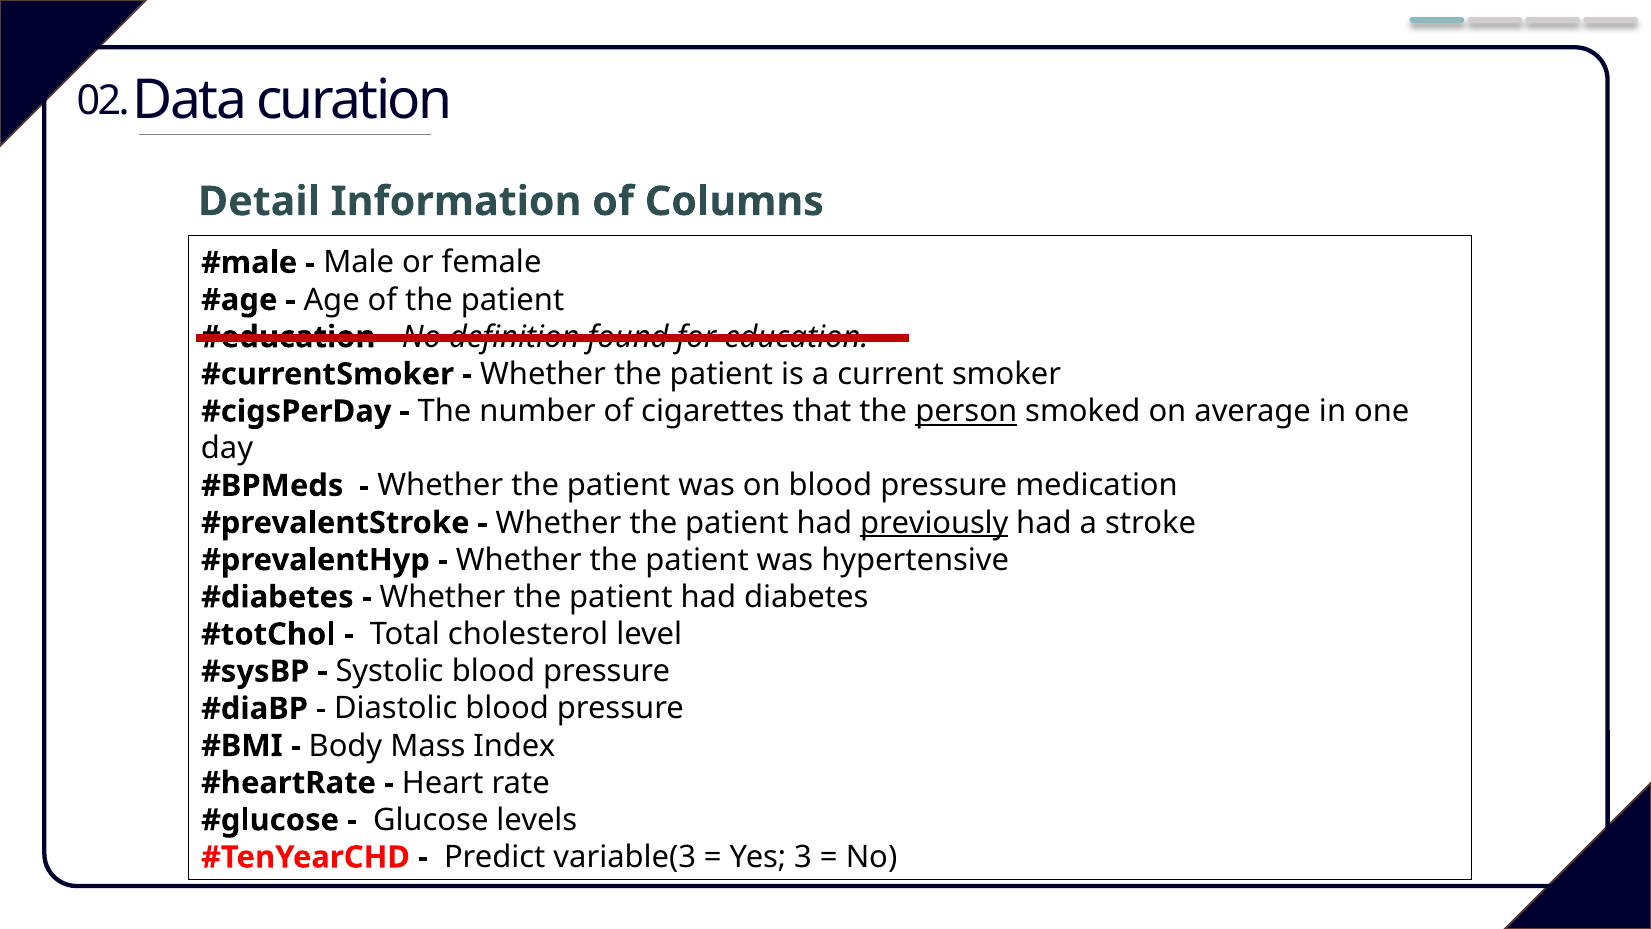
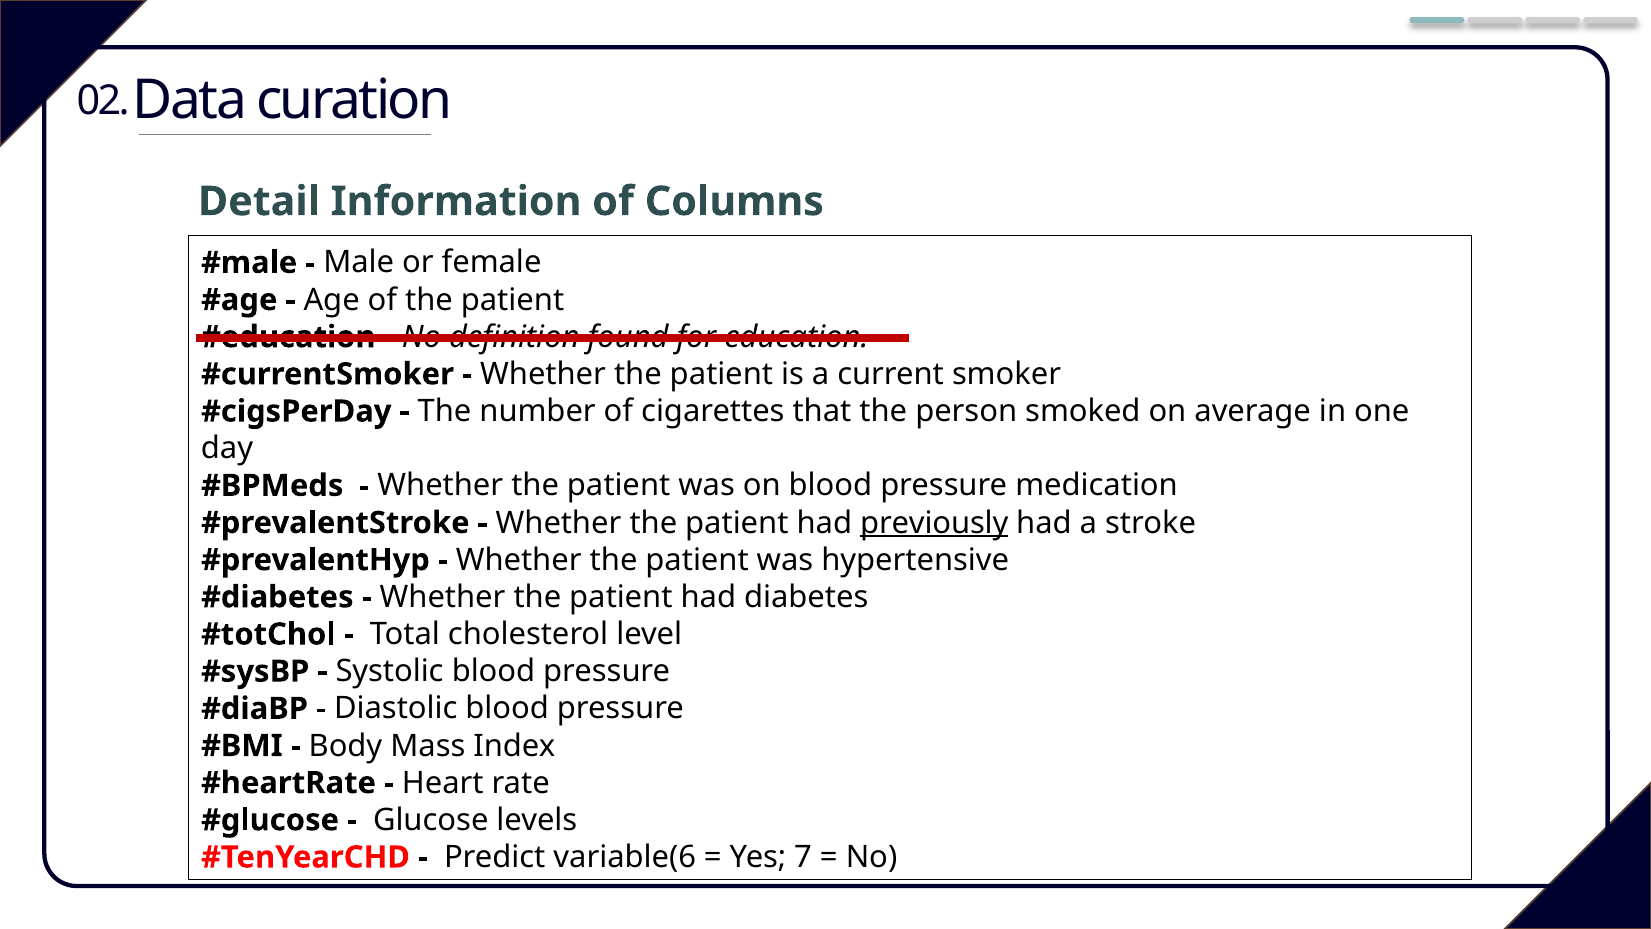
person underline: present -> none (966, 411)
variable(3: variable(3 -> variable(6 (625, 857)
3: 3 -> 7 (803, 857)
